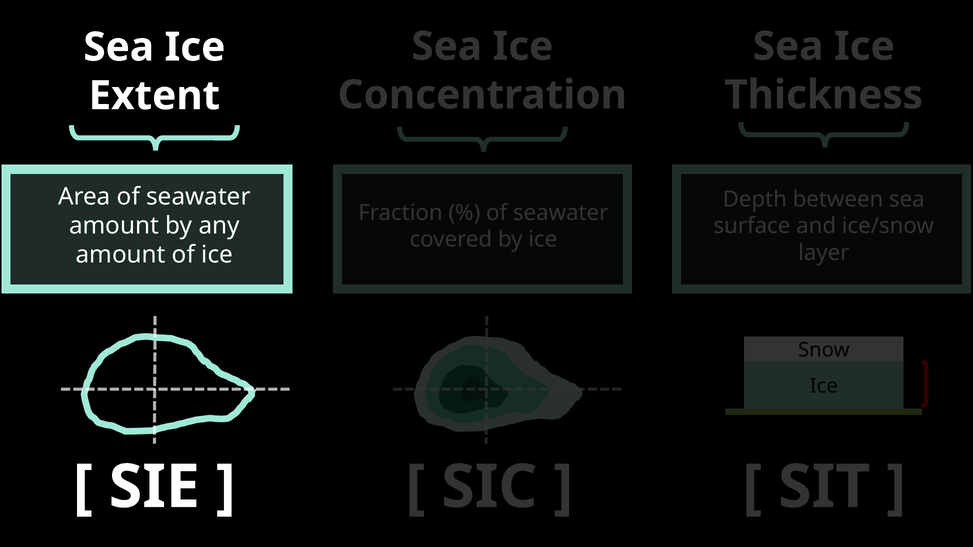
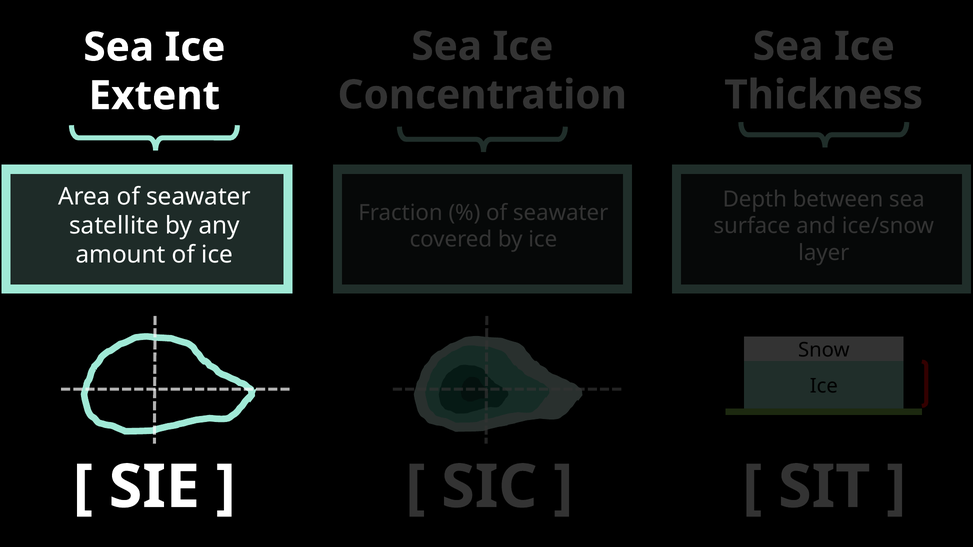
amount: amount -> satellite (114, 226)
